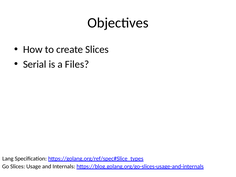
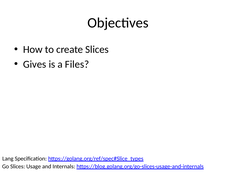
Serial: Serial -> Gives (35, 64)
